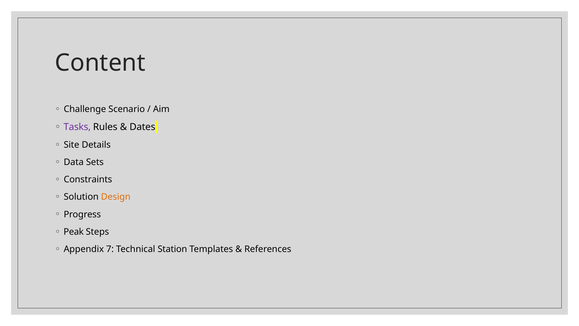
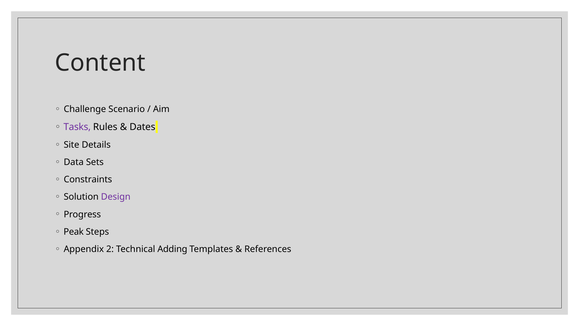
Design colour: orange -> purple (116, 197)
7: 7 -> 2 (110, 249)
Station: Station -> Adding (172, 249)
